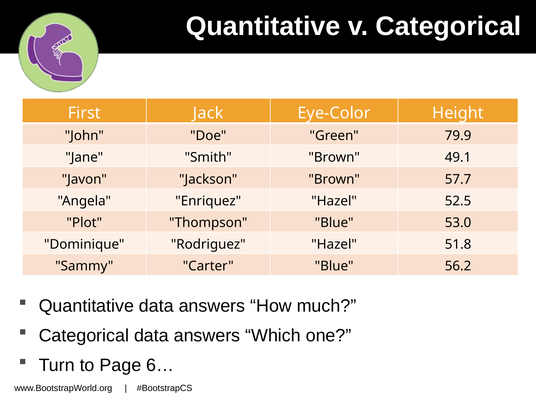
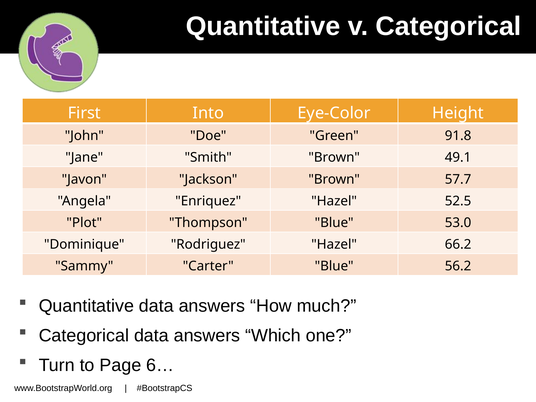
Jack: Jack -> Into (208, 113)
79.9: 79.9 -> 91.8 (458, 136)
51.8: 51.8 -> 66.2 (458, 245)
